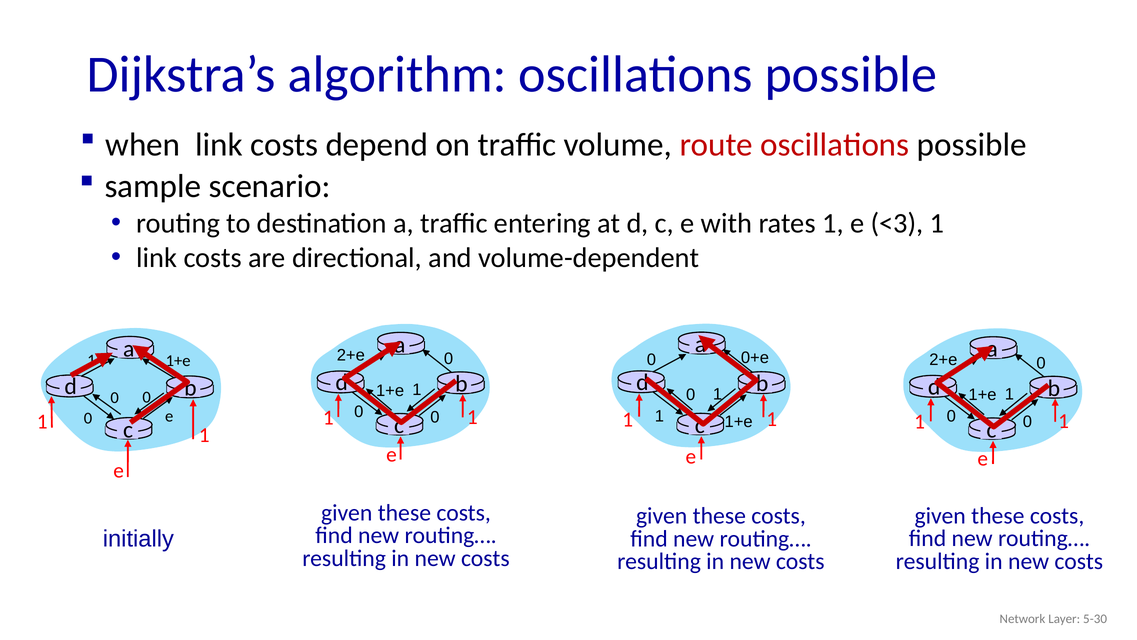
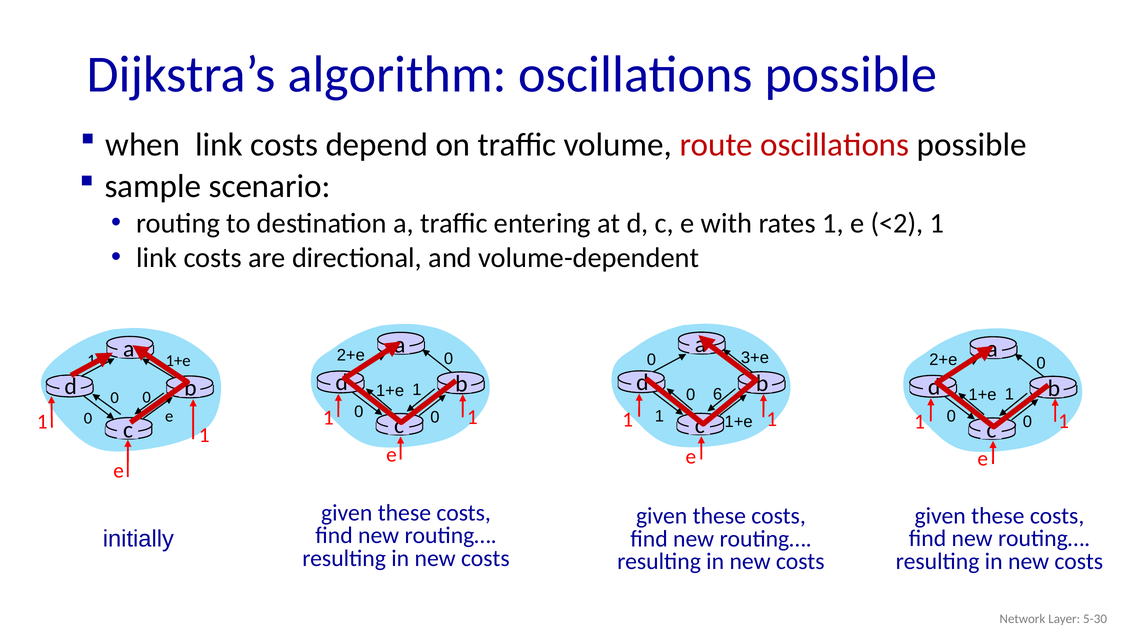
<3: <3 -> <2 (897, 223)
0+e: 0+e -> 3+e (755, 357)
0 1: 1 -> 6 (718, 394)
